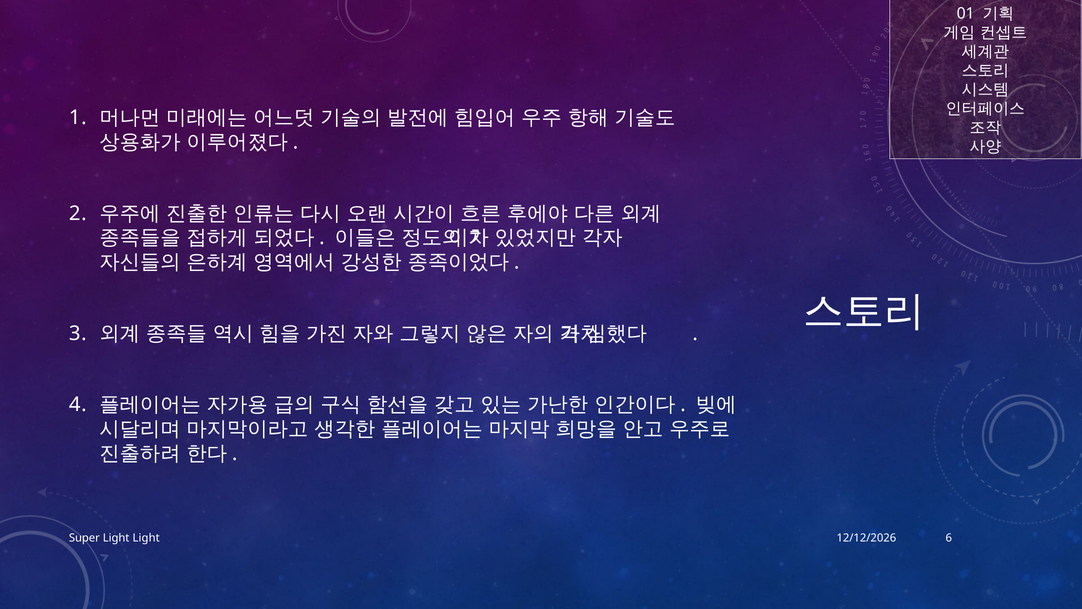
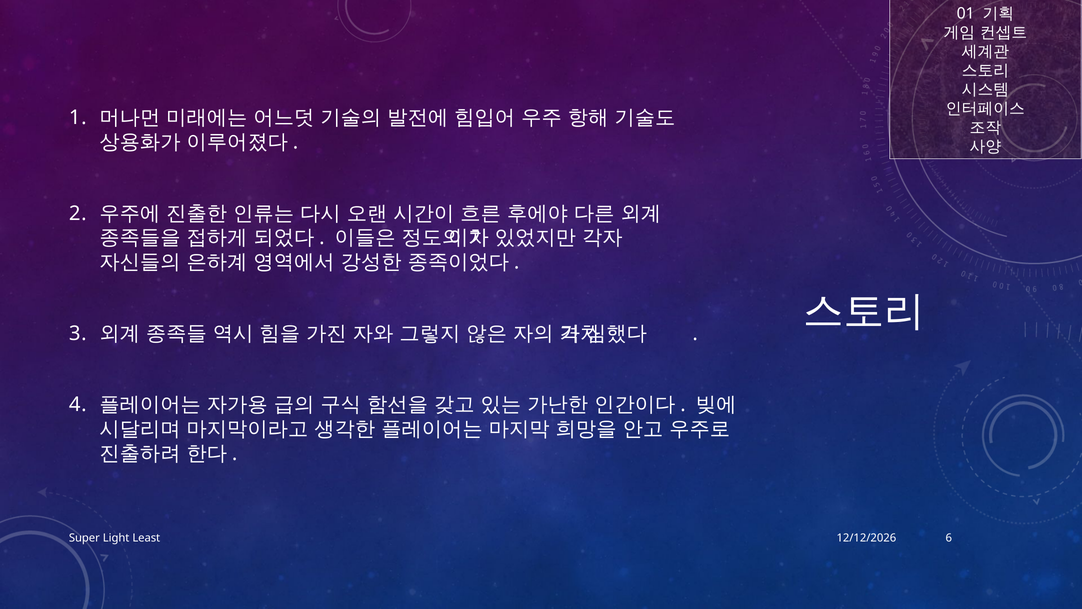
Light Light: Light -> Least (146, 538)
